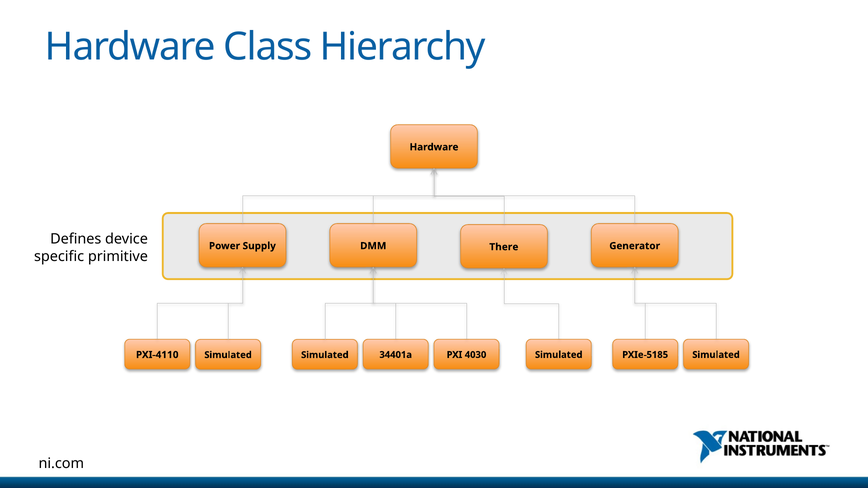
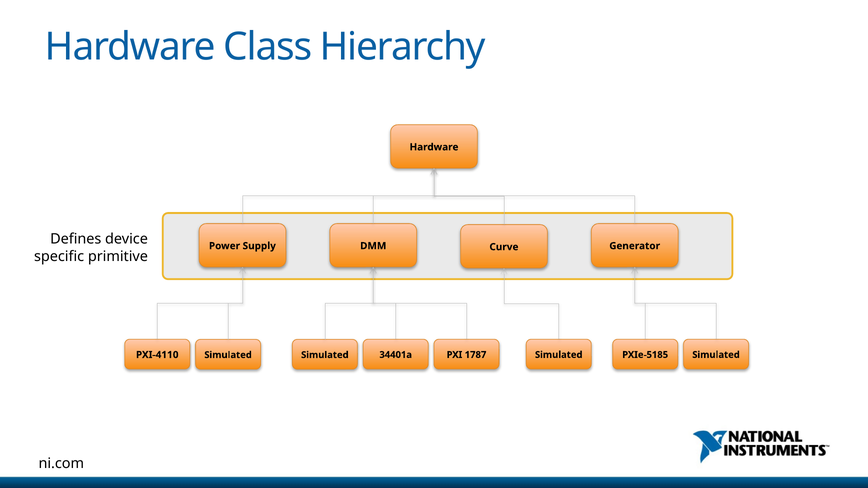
There: There -> Curve (504, 247)
4030: 4030 -> 1787 (476, 355)
